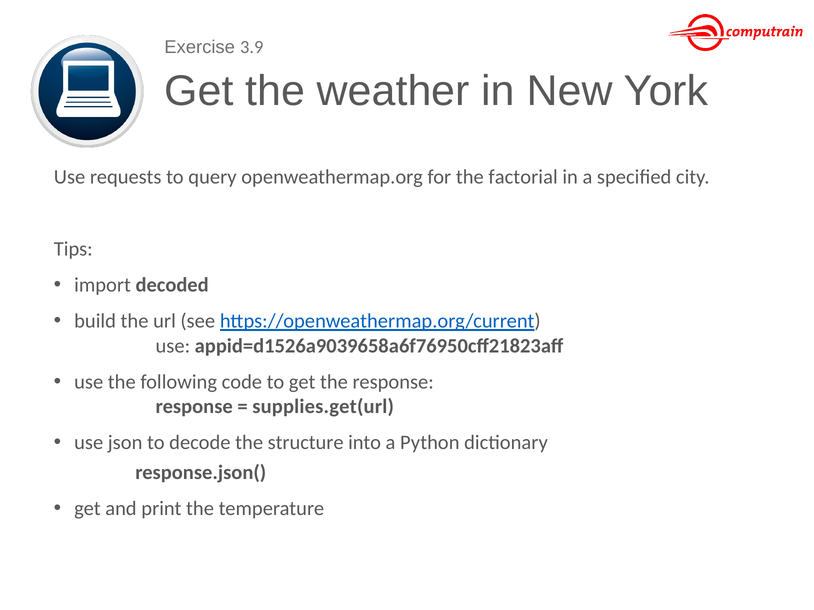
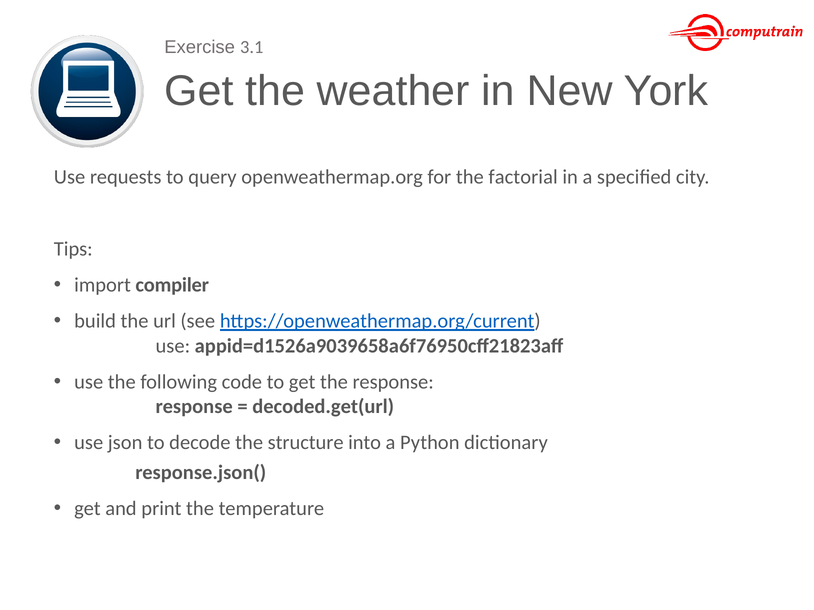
3.9: 3.9 -> 3.1 (252, 47)
decoded: decoded -> compiler (172, 285)
supplies.get(url: supplies.get(url -> decoded.get(url (323, 407)
